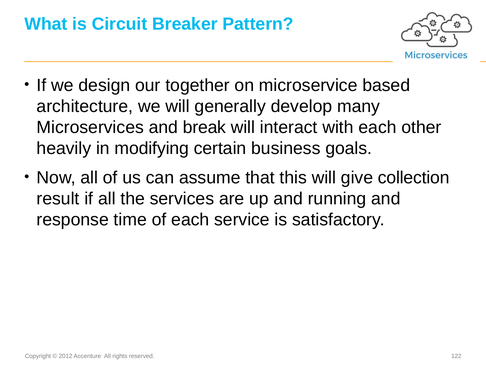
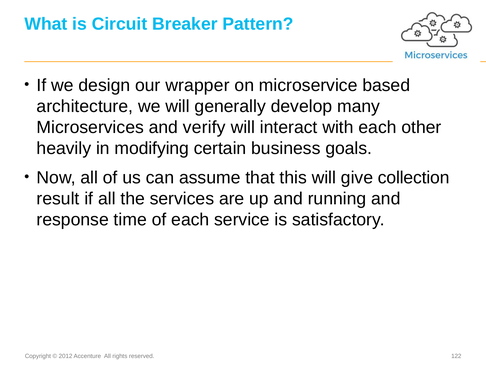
together: together -> wrapper (198, 85)
break: break -> verify (204, 127)
